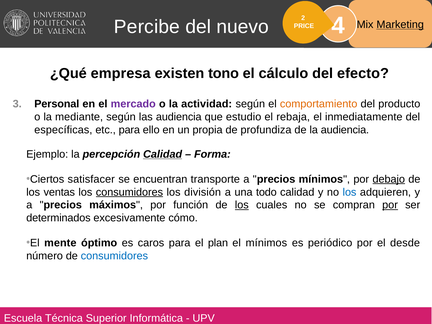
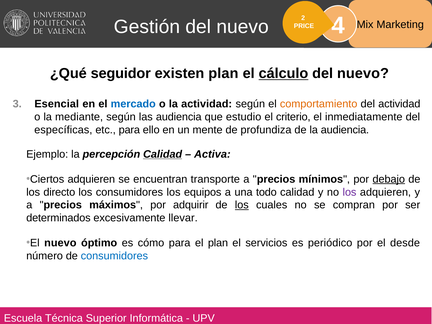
Percibe: Percibe -> Gestión (147, 27)
Marketing underline: present -> none (400, 25)
empresa: empresa -> seguidor (121, 74)
existen tono: tono -> plan (223, 74)
cálculo underline: none -> present (283, 74)
efecto: efecto -> nuevo (363, 74)
Personal: Personal -> Esencial (57, 104)
mercado colour: purple -> blue (133, 104)
del producto: producto -> actividad (399, 104)
rebaja: rebaja -> criterio (293, 117)
propia: propia -> mente (208, 130)
Forma: Forma -> Activa (212, 154)
Ciertos satisfacer: satisfacer -> adquieren (91, 179)
ventas: ventas -> directo (59, 192)
consumidores underline: present -> none (129, 192)
división: división -> equipos (203, 192)
los colour: blue -> purple (350, 192)
función: función -> adquirir (191, 205)
por underline: present -> none (390, 205)
cómo: cómo -> llevar (183, 218)
El mente: mente -> nuevo (60, 243)
caros: caros -> cómo (151, 243)
el mínimos: mínimos -> servicios (266, 243)
